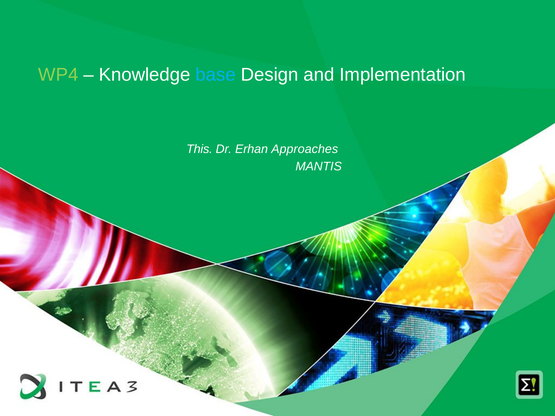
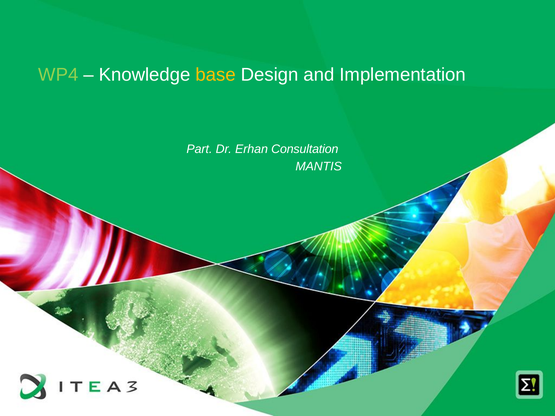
base colour: light blue -> yellow (216, 75)
This: This -> Part (199, 149)
Approaches: Approaches -> Consultation (305, 149)
